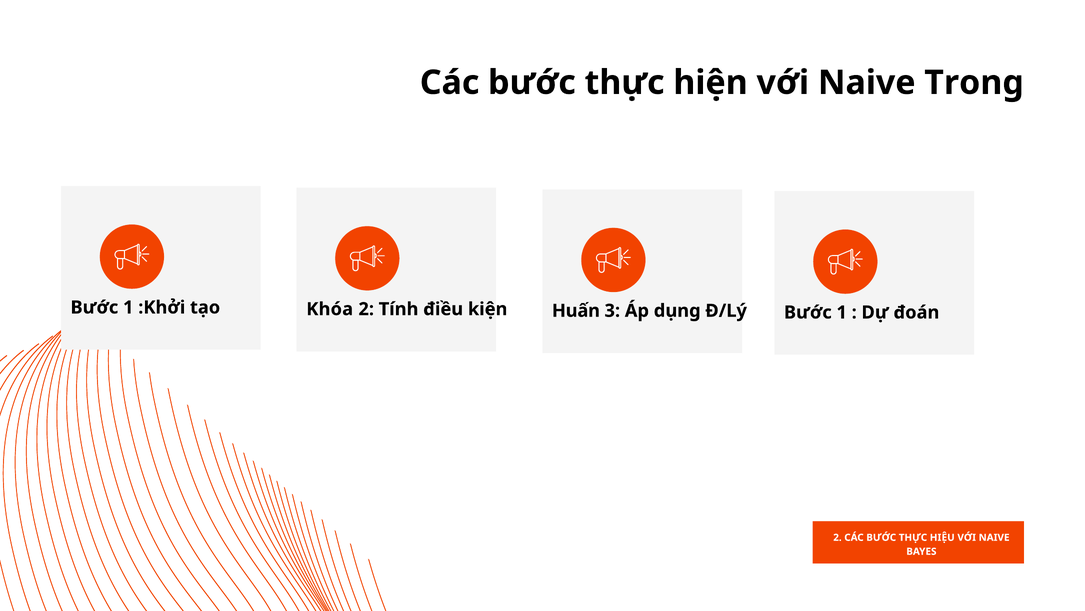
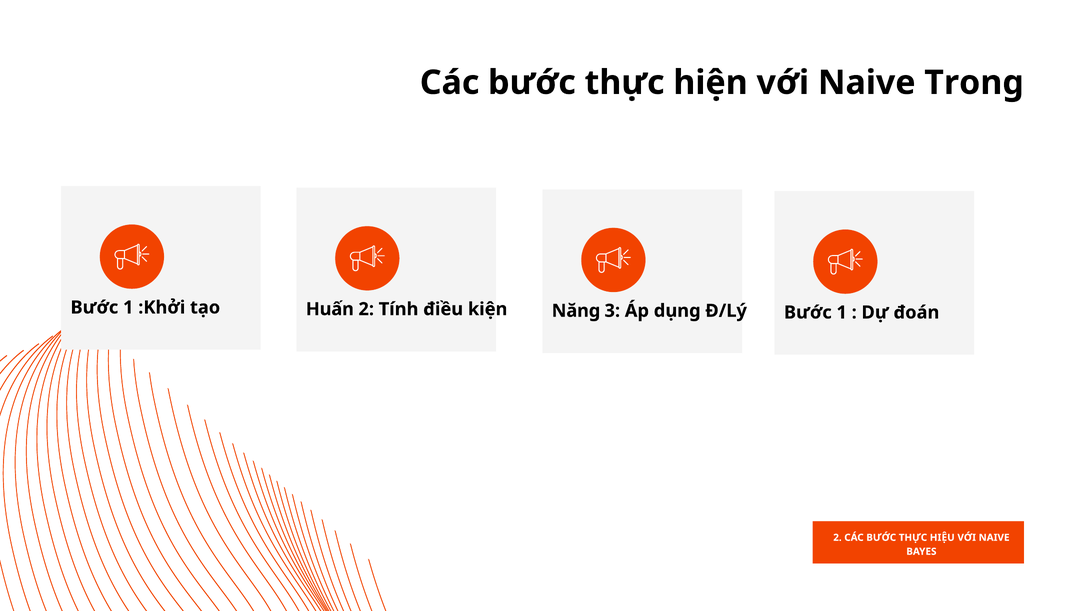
Khóa: Khóa -> Huấn (330, 309)
Huấn: Huấn -> Năng (576, 310)
